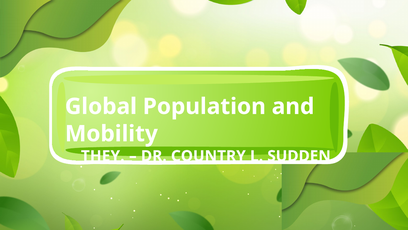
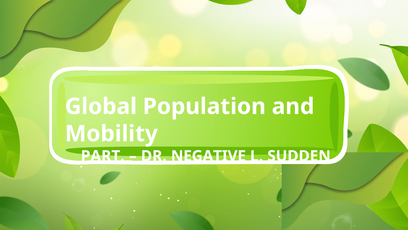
THEY: THEY -> PART (103, 156)
COUNTRY: COUNTRY -> NEGATIVE (208, 156)
